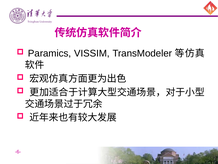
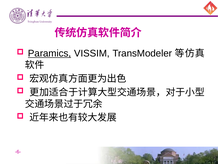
Paramics underline: none -> present (50, 53)
